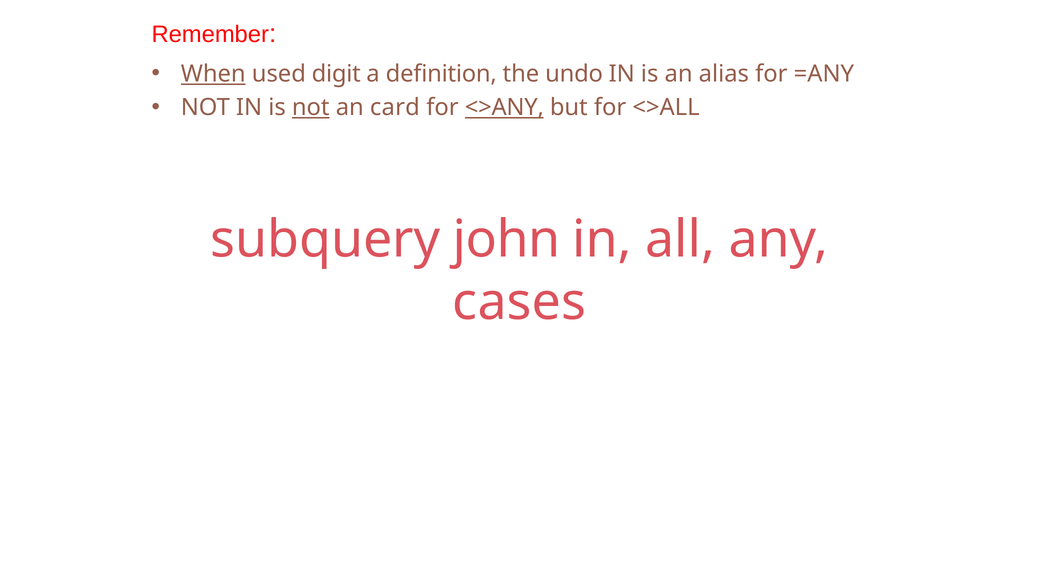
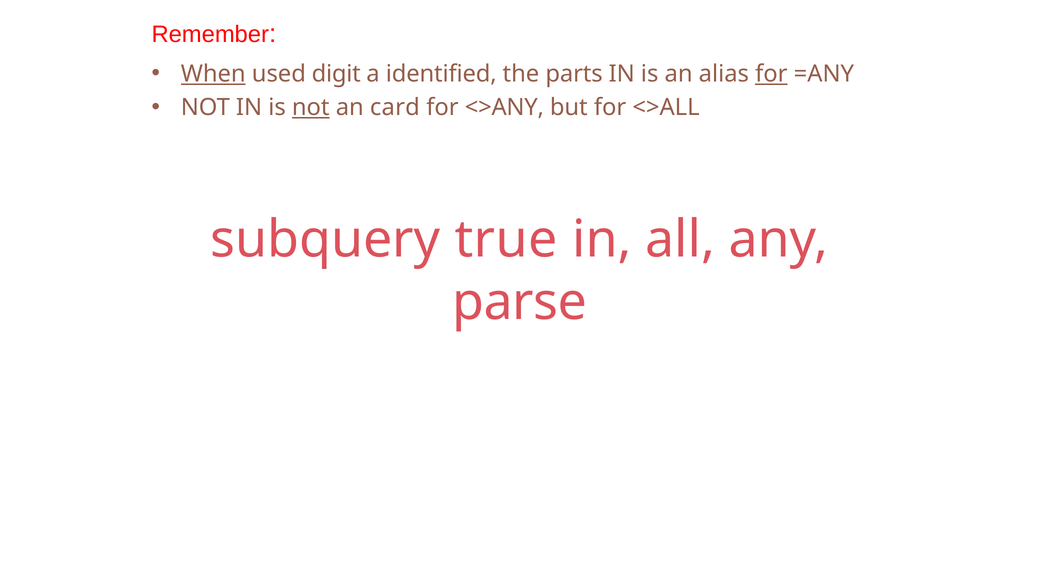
definition: definition -> identified (441, 74)
undo: undo -> parts (574, 74)
for underline: none -> present (771, 74)
<>ANY underline: present -> none (504, 108)
john: john -> true (506, 240)
cases: cases -> parse (520, 302)
